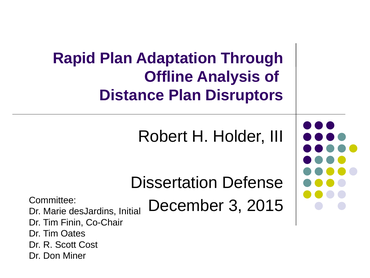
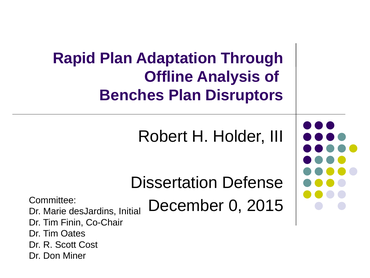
Distance: Distance -> Benches (132, 95)
3: 3 -> 0 (235, 205)
